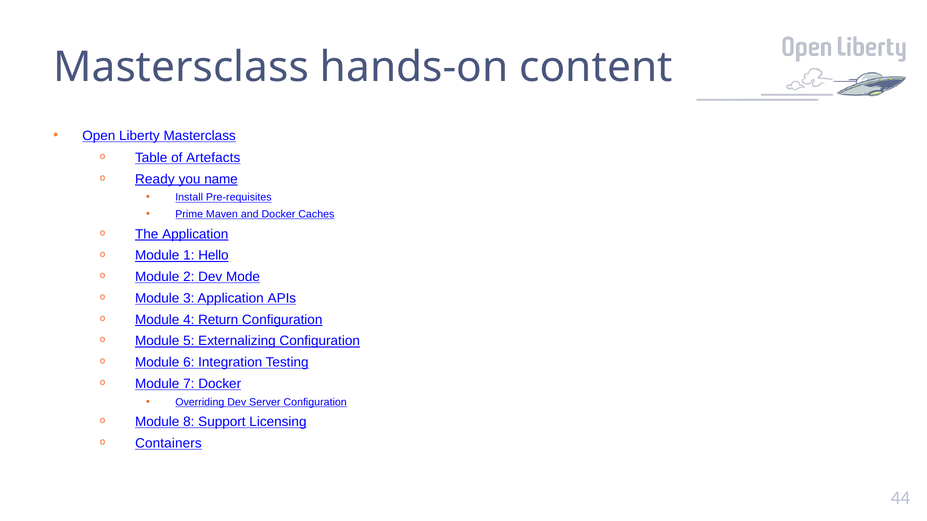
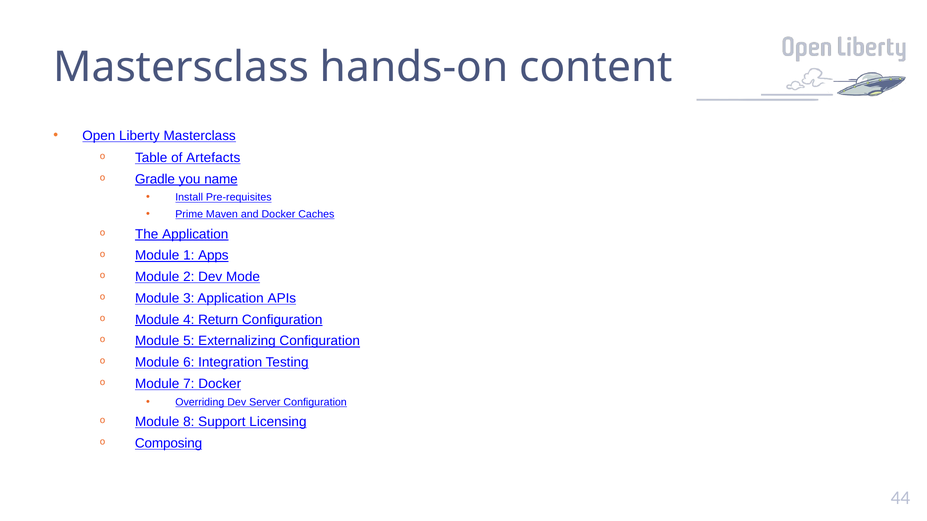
Ready: Ready -> Gradle (155, 179)
Hello: Hello -> Apps (213, 256)
Containers: Containers -> Composing (169, 444)
